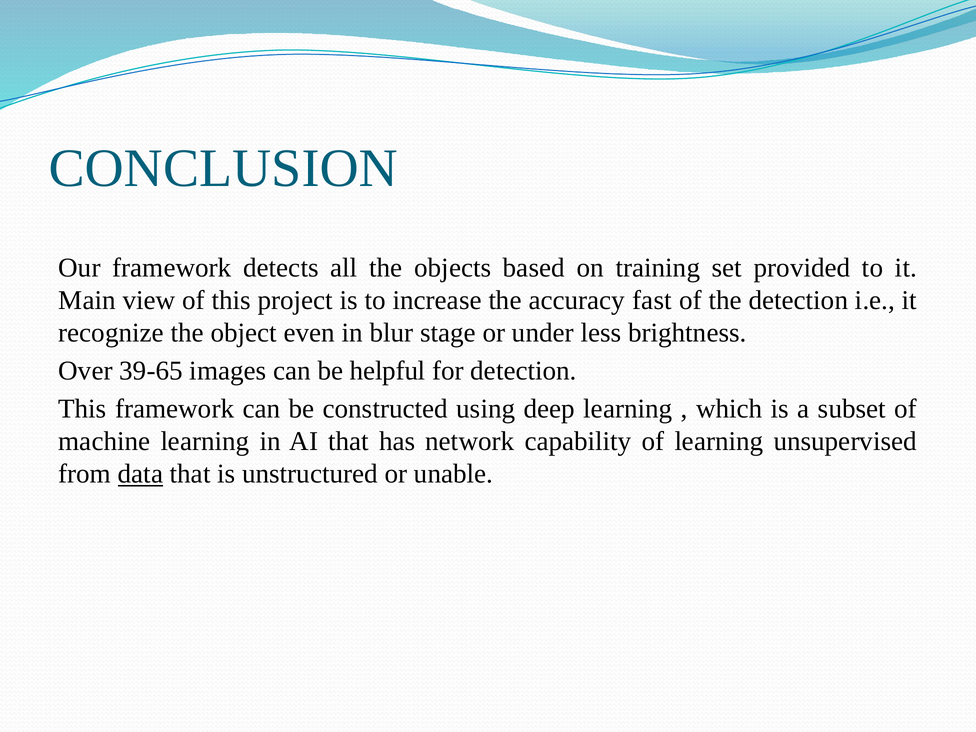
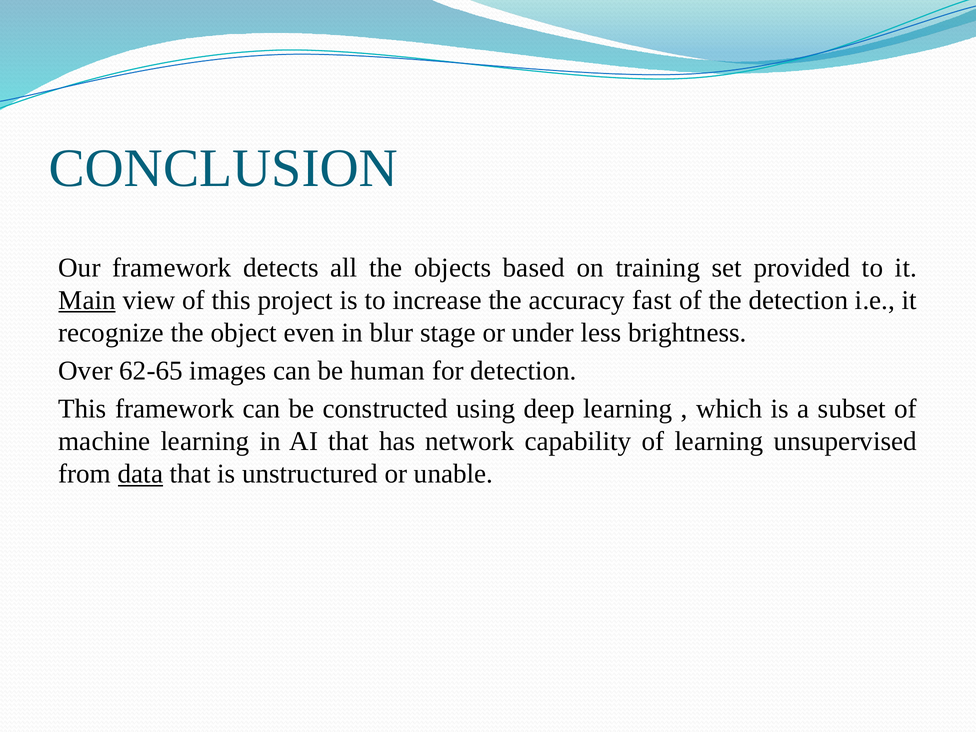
Main underline: none -> present (87, 300)
39-65: 39-65 -> 62-65 (151, 371)
helpful: helpful -> human (387, 371)
